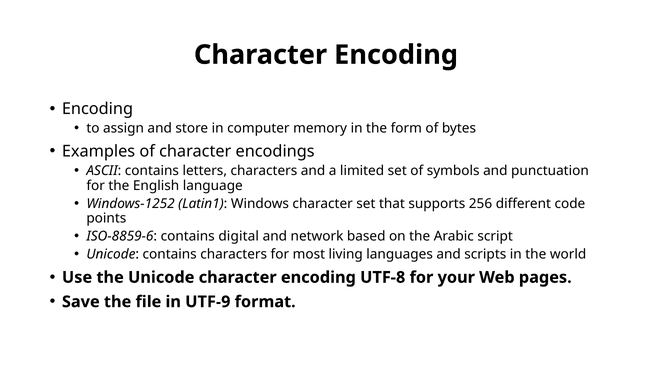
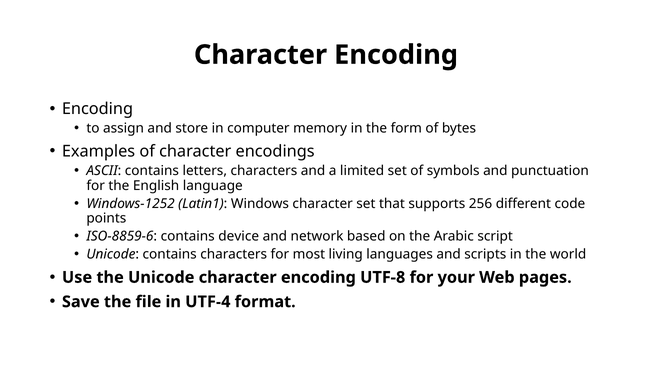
digital: digital -> device (239, 236)
UTF-9: UTF-9 -> UTF-4 (208, 302)
